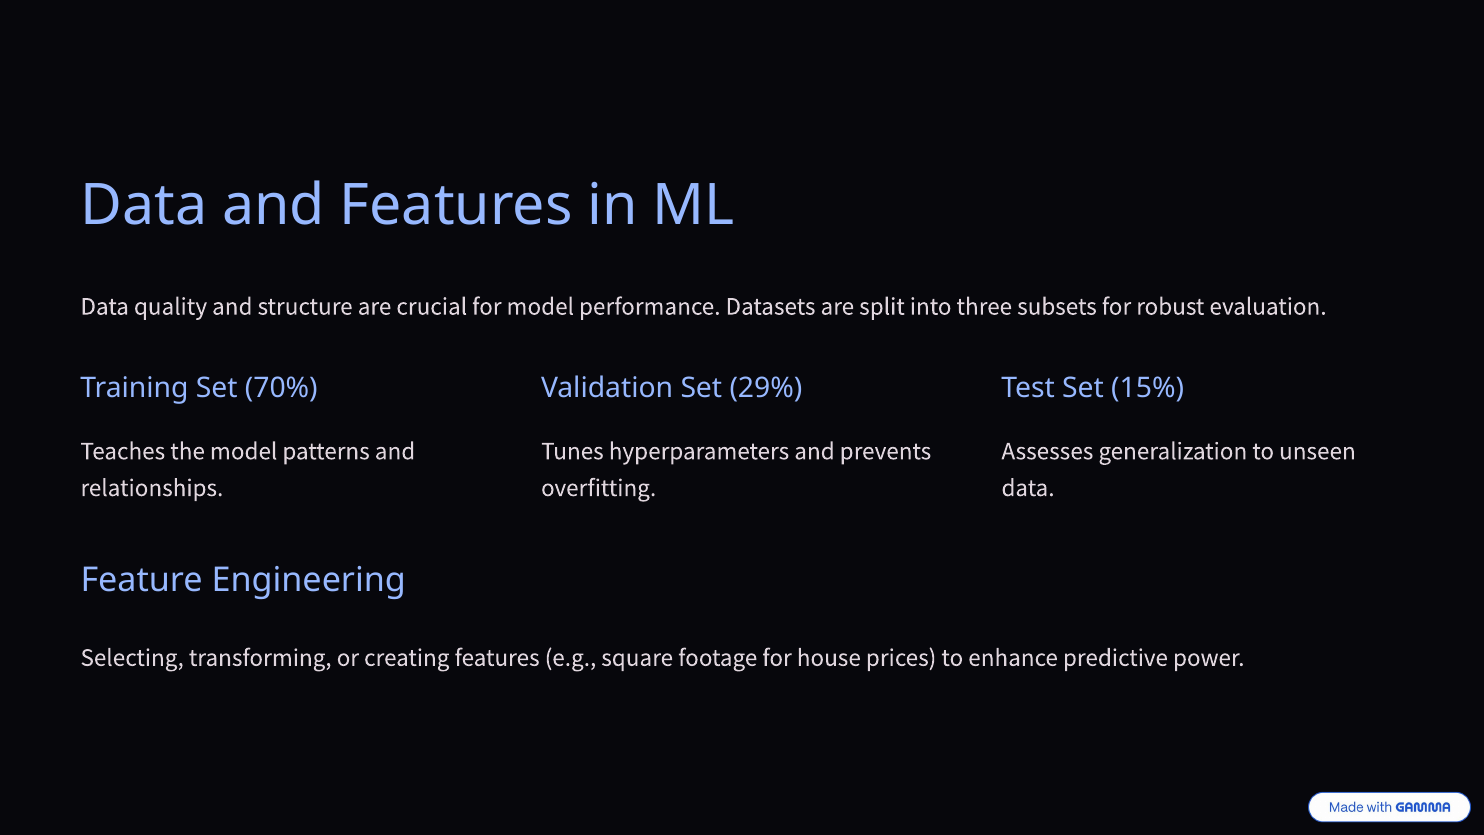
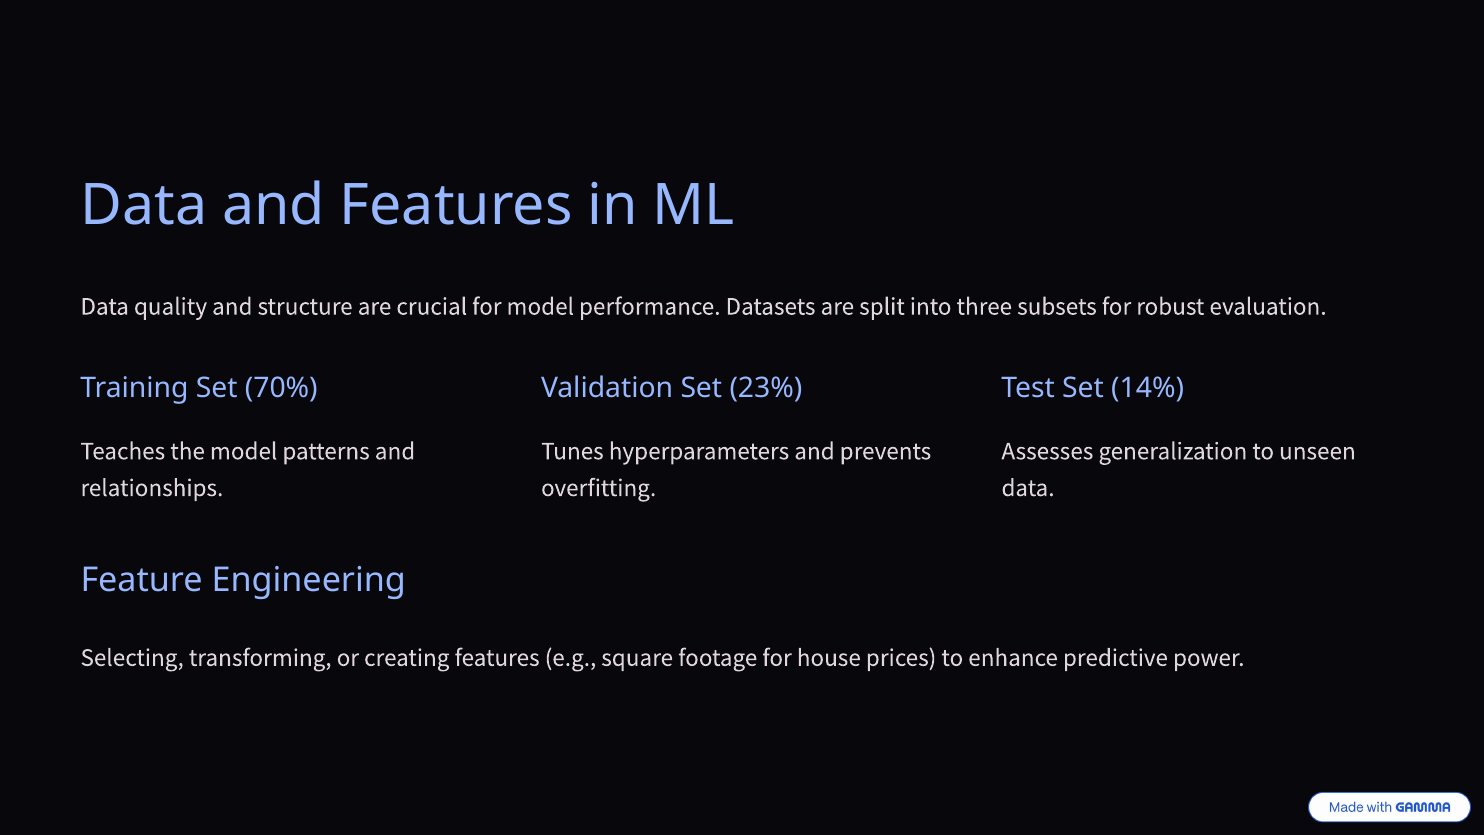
29%: 29% -> 23% (766, 388)
15%: 15% -> 14% (1148, 388)
